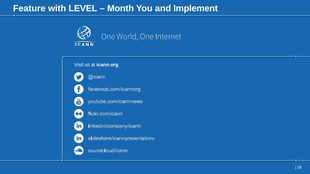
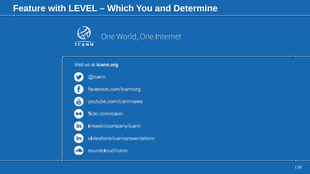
Month: Month -> Which (121, 8)
Implement: Implement -> Determine (196, 8)
